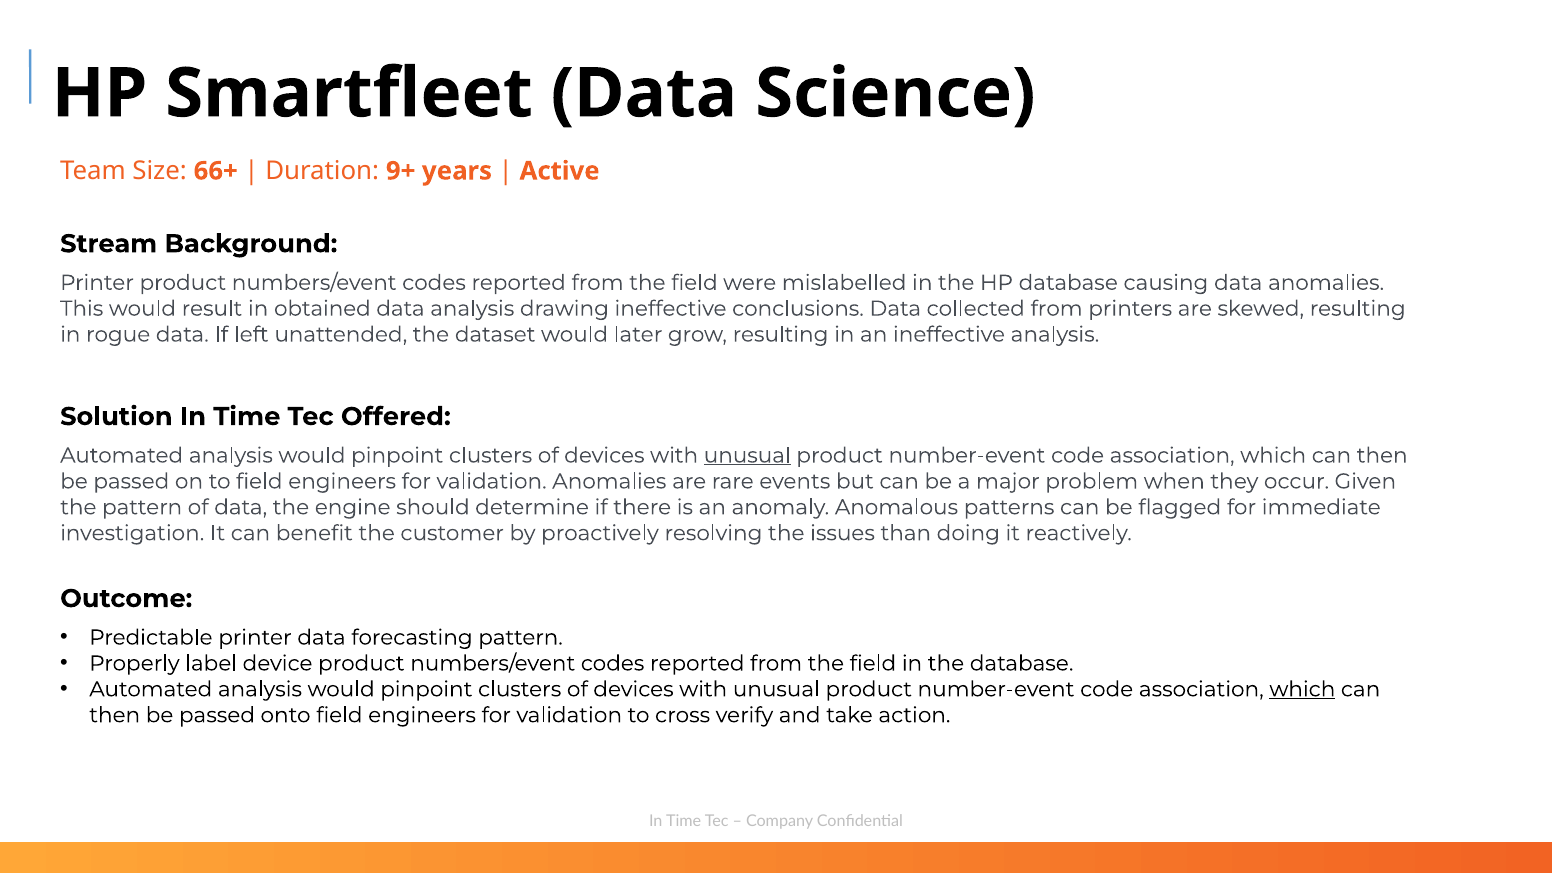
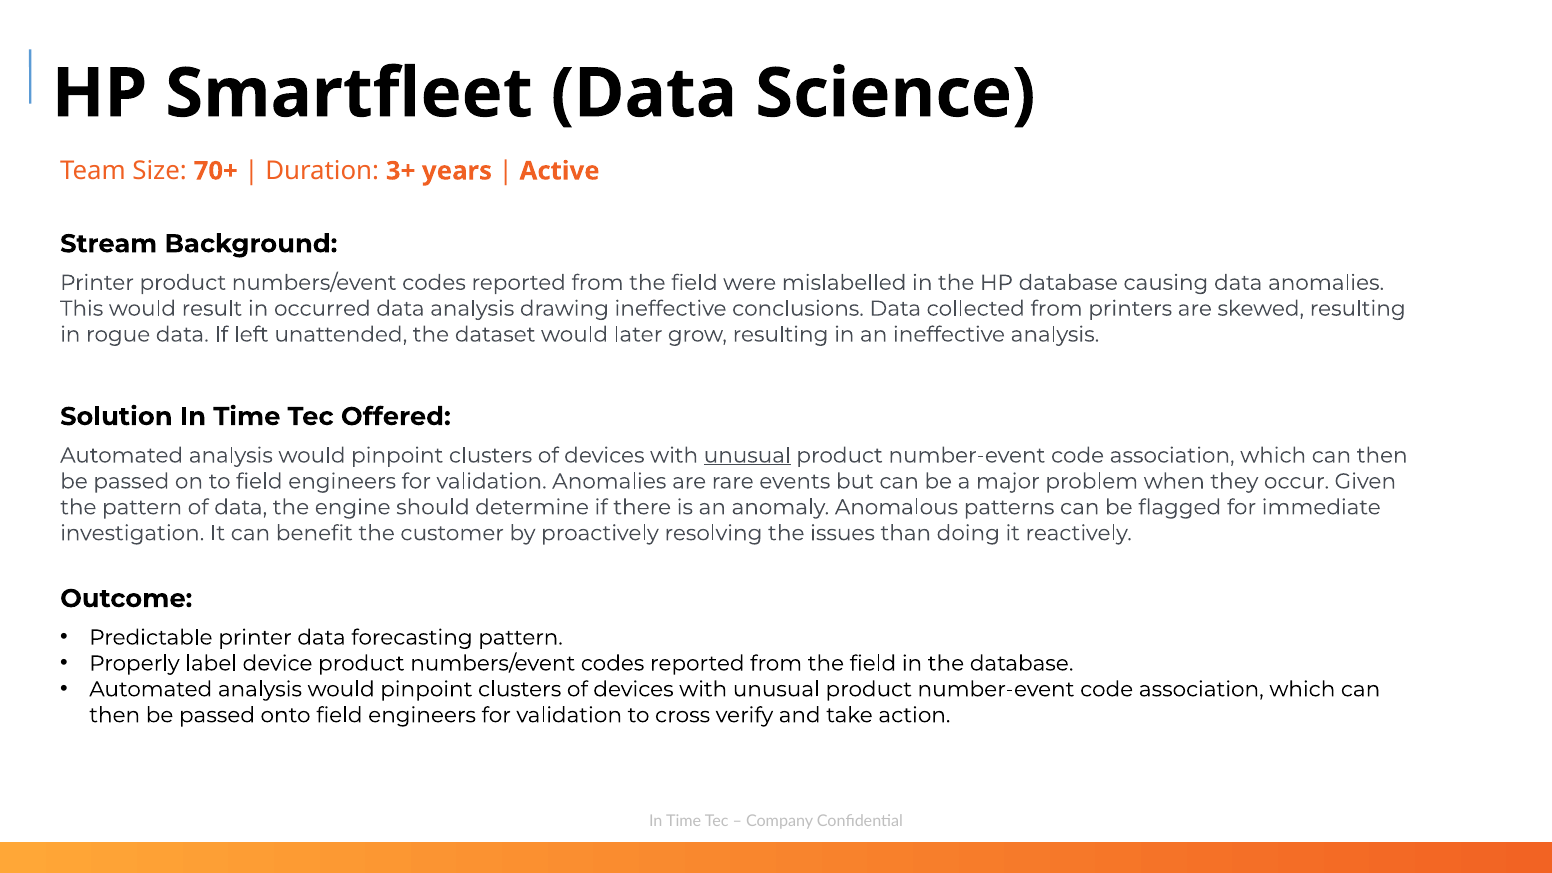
66+: 66+ -> 70+ (216, 171)
9+: 9+ -> 3+ (401, 171)
obtained: obtained -> occurred (322, 309)
which underline: present -> none (1302, 689)
